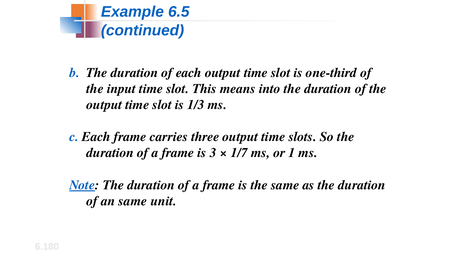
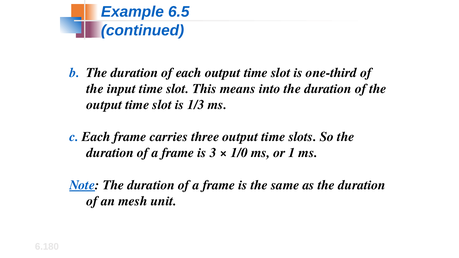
1/7: 1/7 -> 1/0 (239, 153)
an same: same -> mesh (133, 201)
